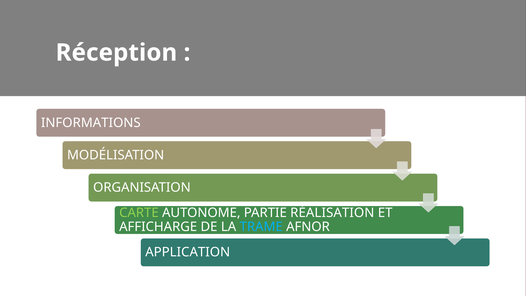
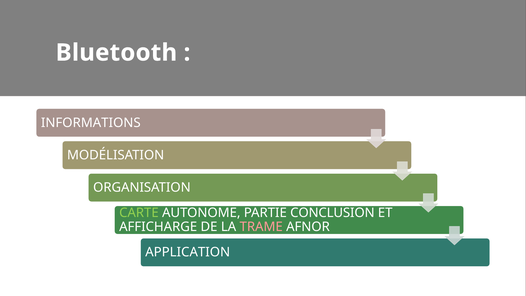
Réception: Réception -> Bluetooth (116, 53)
RÉALISATION: RÉALISATION -> CONCLUSION (332, 213)
TRAME colour: light blue -> pink (261, 227)
